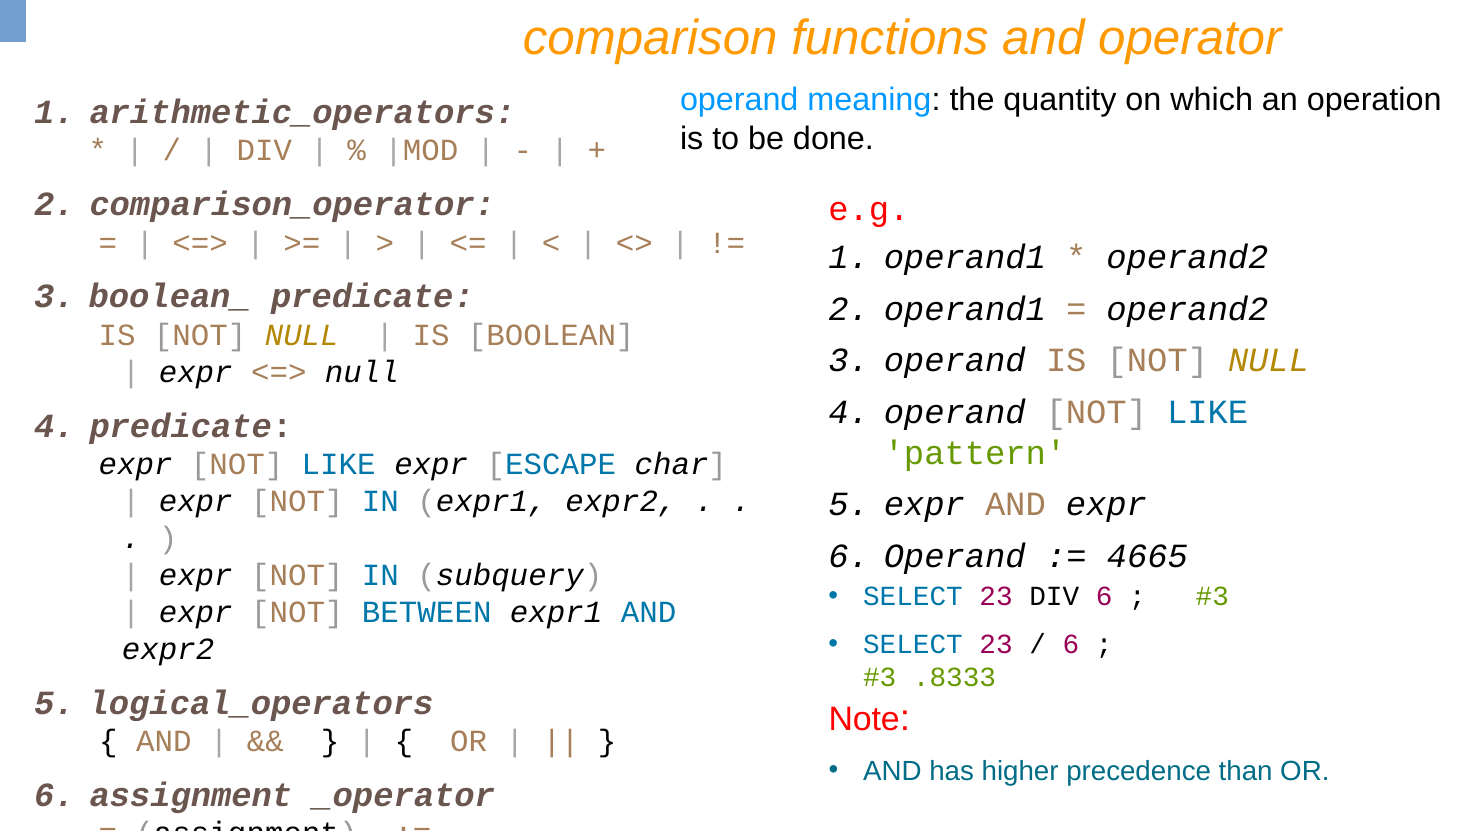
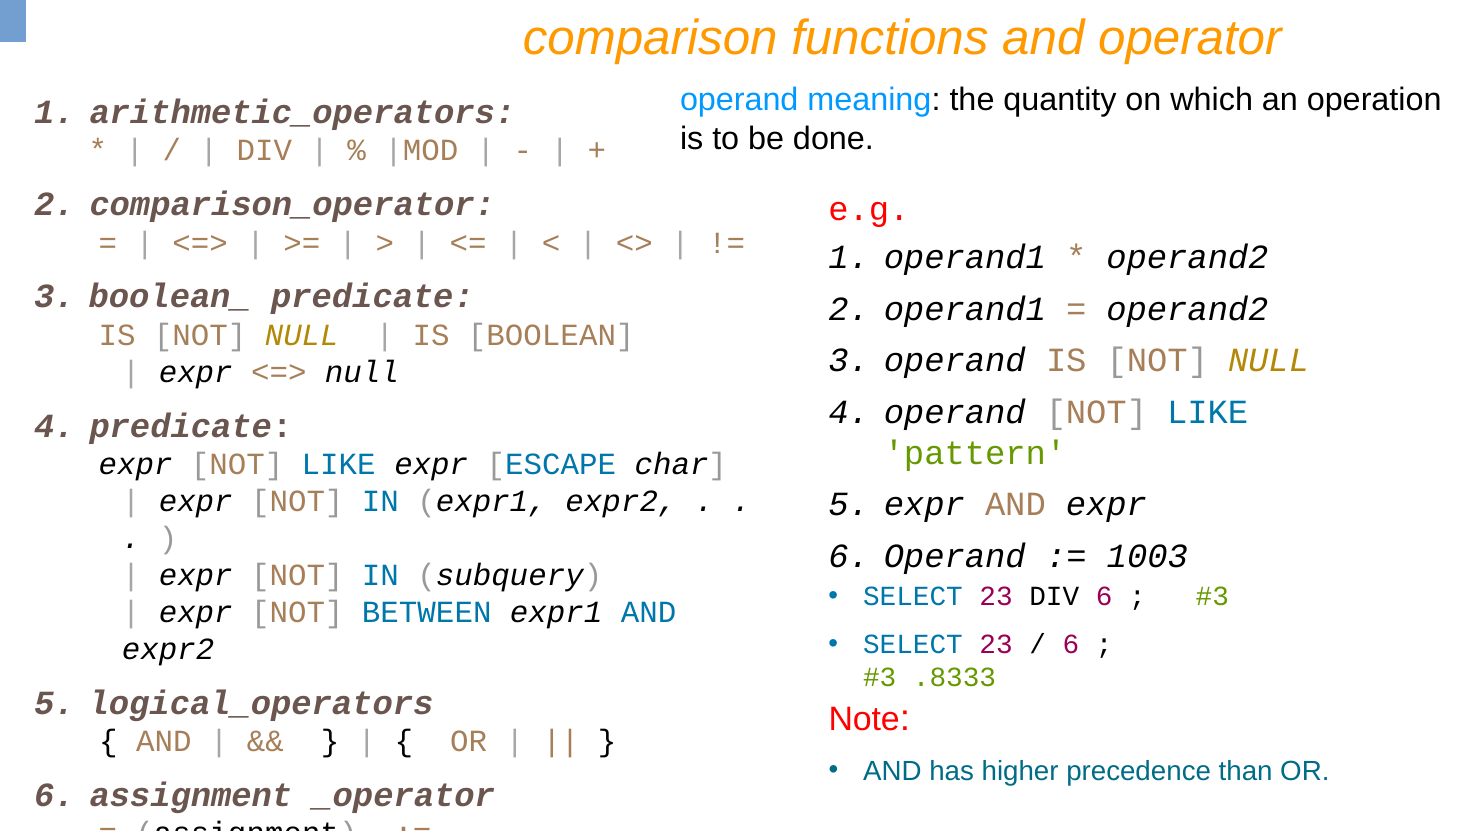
4665: 4665 -> 1003 (1147, 557)
